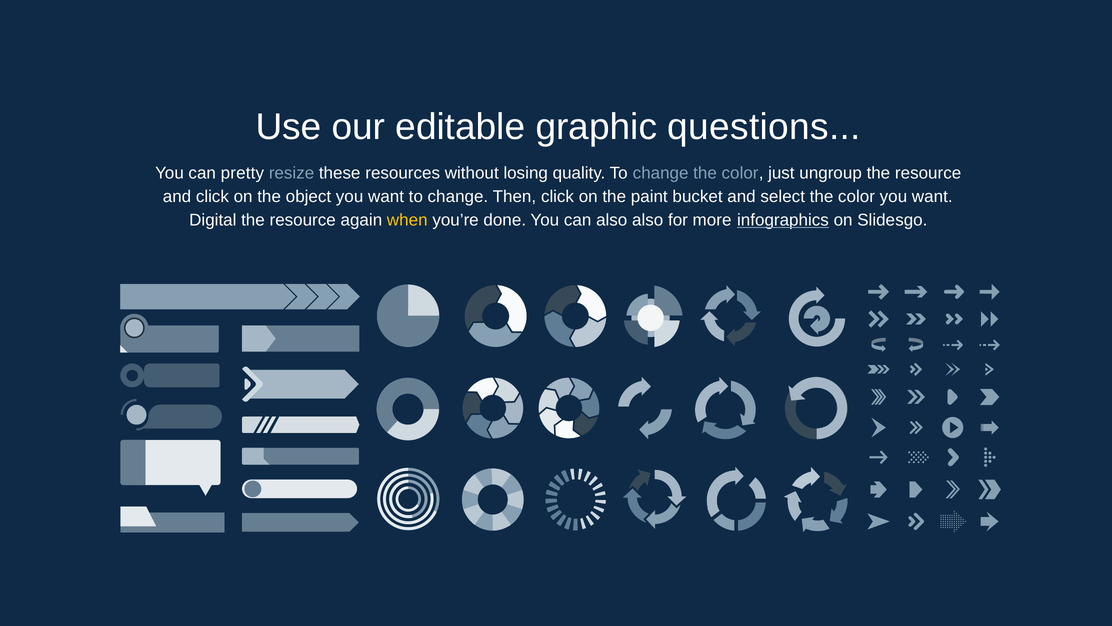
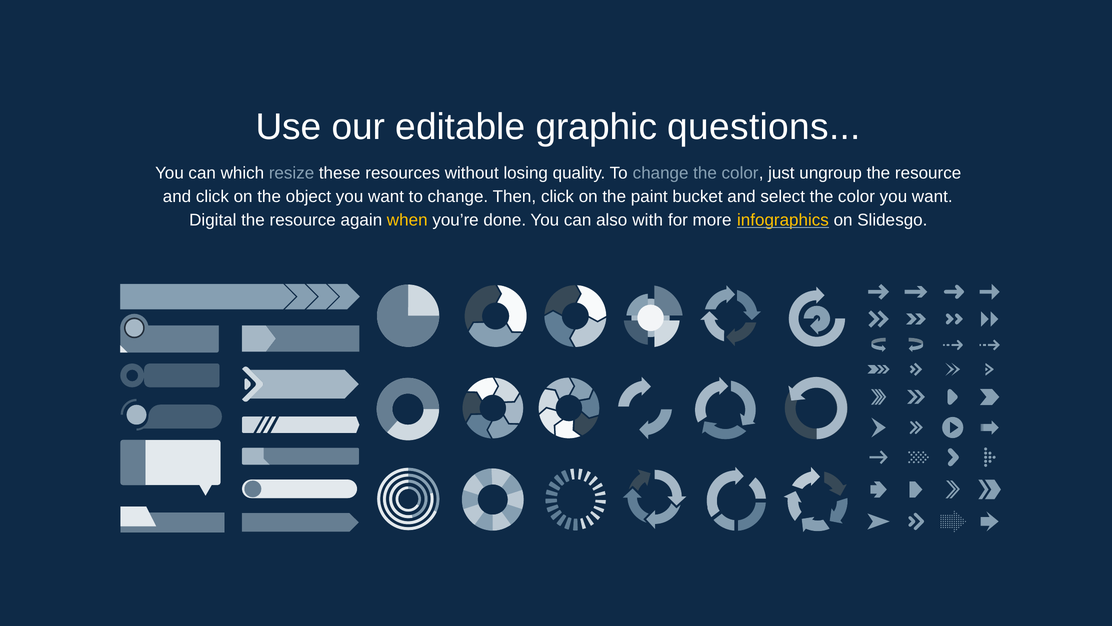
pretty: pretty -> which (242, 173)
also also: also -> with (648, 220)
infographics colour: white -> yellow (783, 220)
